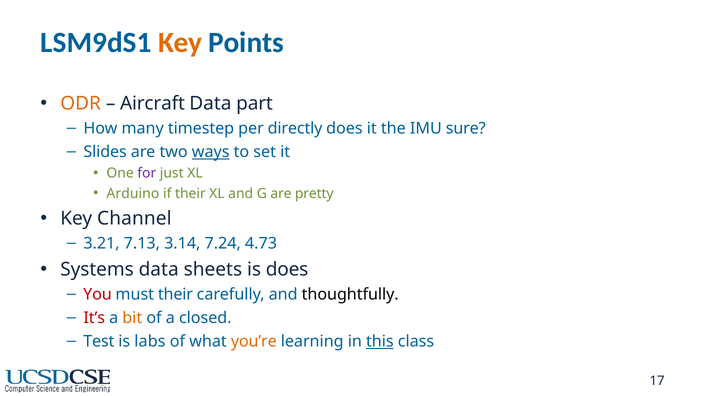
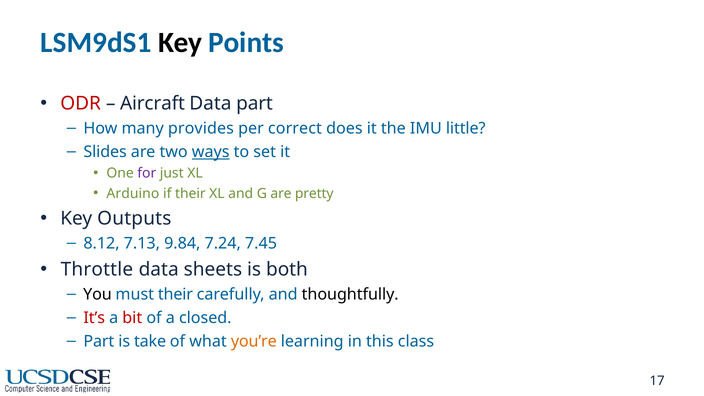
Key colour: orange -> black (180, 43)
ODR colour: orange -> red (81, 103)
timestep: timestep -> provides (201, 128)
directly: directly -> correct (295, 128)
sure: sure -> little (466, 128)
Channel: Channel -> Outputs (134, 218)
3.21: 3.21 -> 8.12 (102, 243)
3.14: 3.14 -> 9.84 (182, 243)
4.73: 4.73 -> 7.45 (261, 243)
Systems: Systems -> Throttle (97, 269)
is does: does -> both (287, 269)
You colour: red -> black (97, 294)
bit colour: orange -> red (132, 318)
Test: Test -> Part (99, 341)
labs: labs -> take (150, 341)
this underline: present -> none (380, 341)
